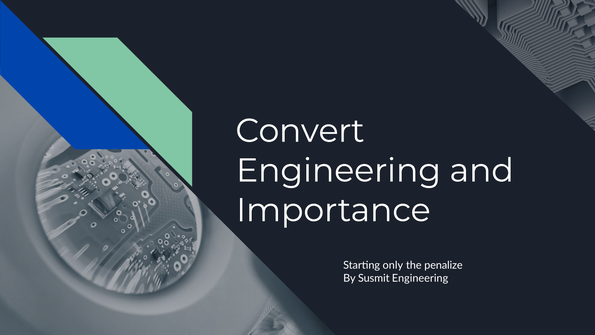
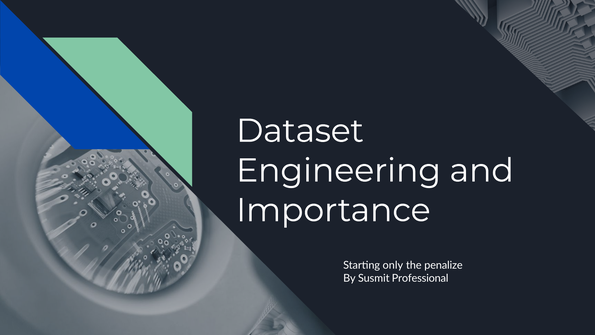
Convert: Convert -> Dataset (300, 131)
Susmit Engineering: Engineering -> Professional (420, 278)
